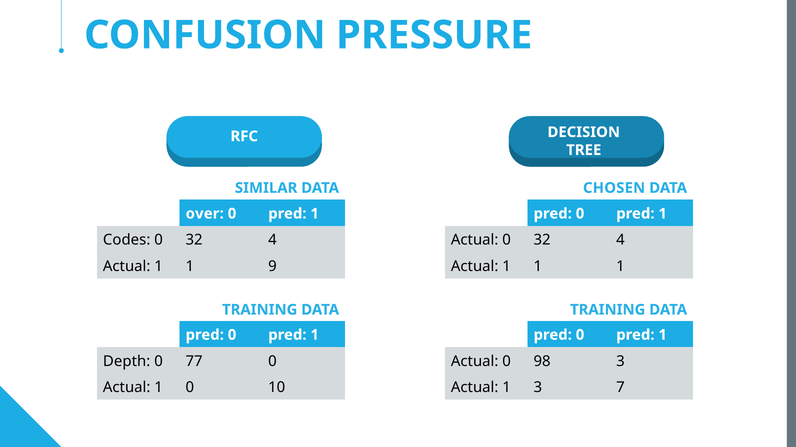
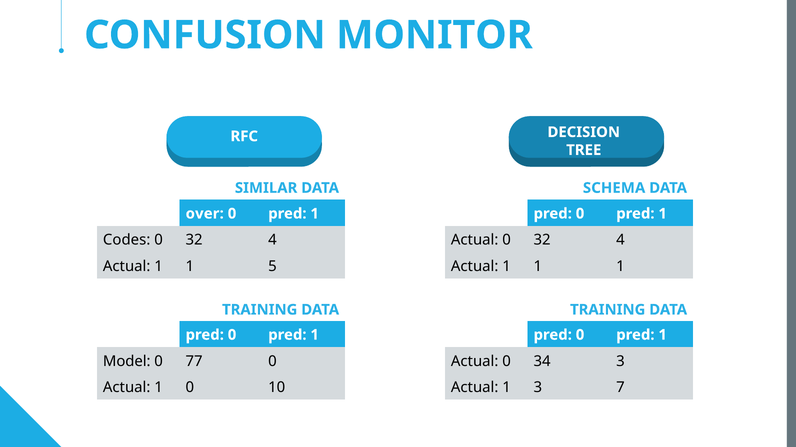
PRESSURE: PRESSURE -> MONITOR (434, 35)
CHOSEN: CHOSEN -> SCHEMA (614, 188)
9: 9 -> 5 (273, 267)
Depth: Depth -> Model (127, 362)
98: 98 -> 34 (542, 362)
